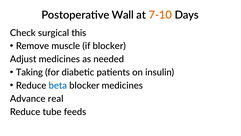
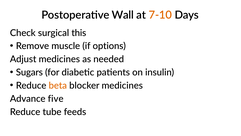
if blocker: blocker -> options (109, 46)
Taking: Taking -> Sugars (29, 72)
beta colour: blue -> orange (58, 85)
real: real -> five (56, 98)
